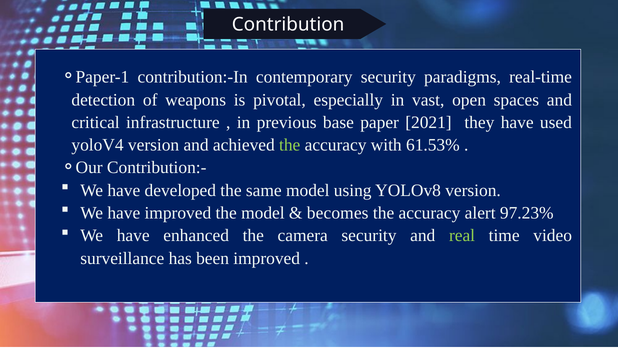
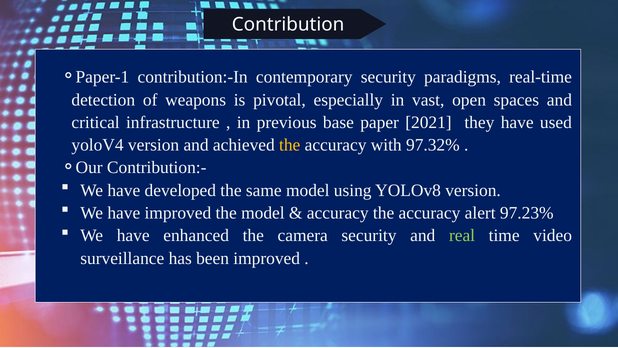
the colour: light green -> yellow (290, 145)
61.53%: 61.53% -> 97.32% (433, 145)
becomes: becomes -> accuracy (338, 213)
